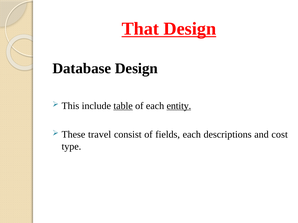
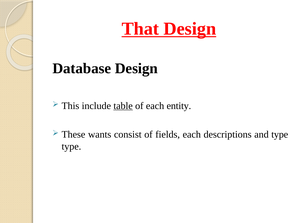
entity underline: present -> none (179, 106)
travel: travel -> wants (100, 135)
and cost: cost -> type (280, 135)
